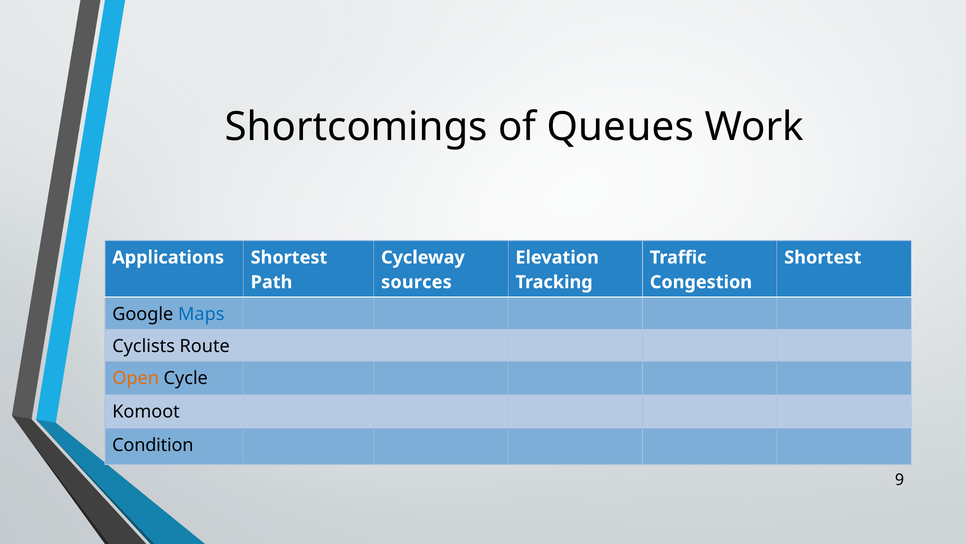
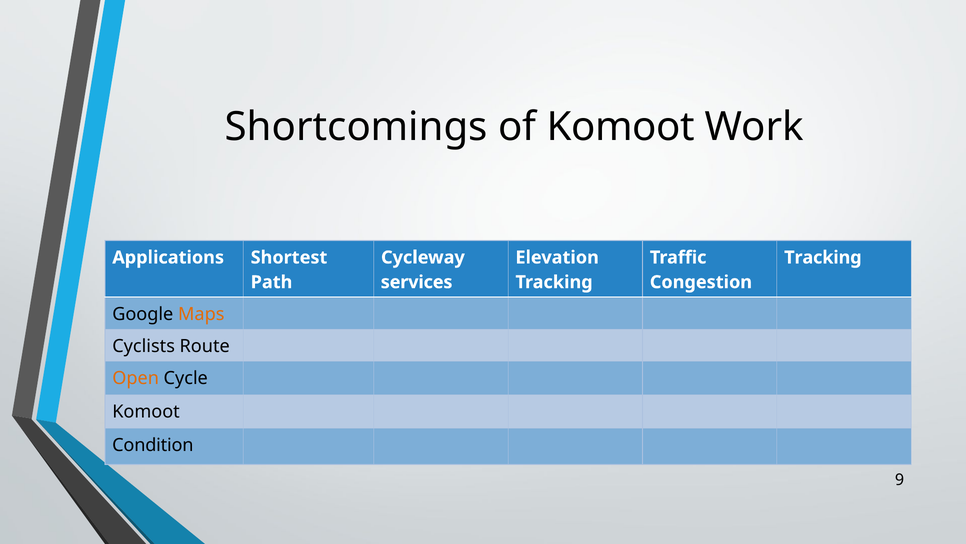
of Queues: Queues -> Komoot (621, 127)
Shortest: Shortest -> Tracking (823, 257)
sources: sources -> services (417, 282)
Maps colour: blue -> orange (201, 314)
